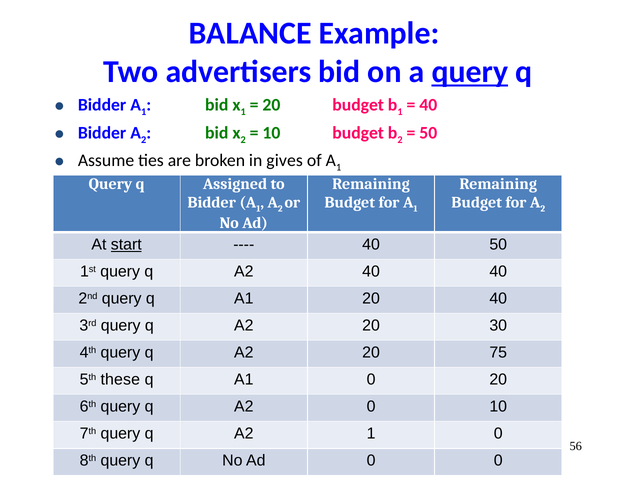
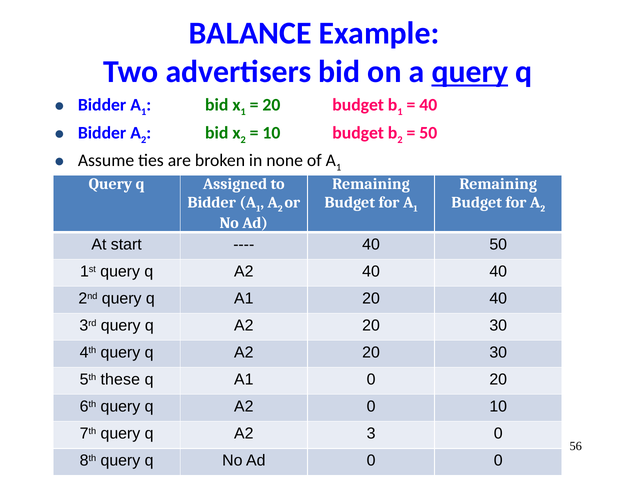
gives: gives -> none (285, 160)
start underline: present -> none (126, 245)
75: 75 -> 30 (498, 353)
A2 1: 1 -> 3 (371, 434)
